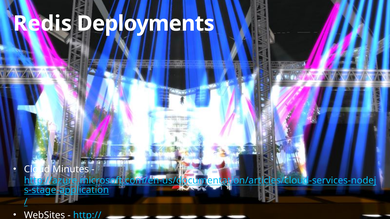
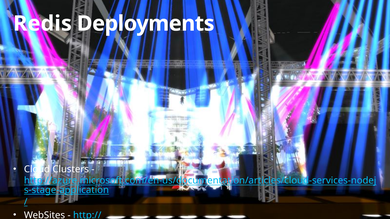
Minutes: Minutes -> Clusters (71, 169)
